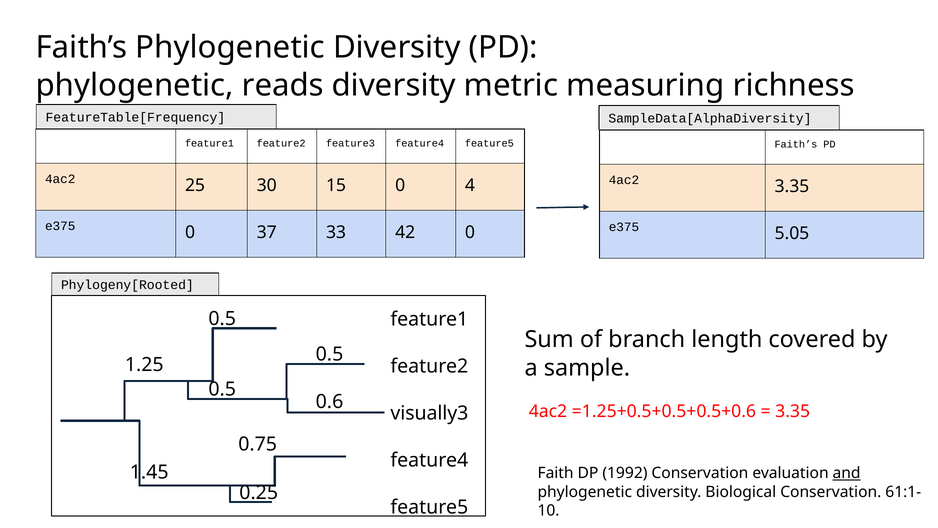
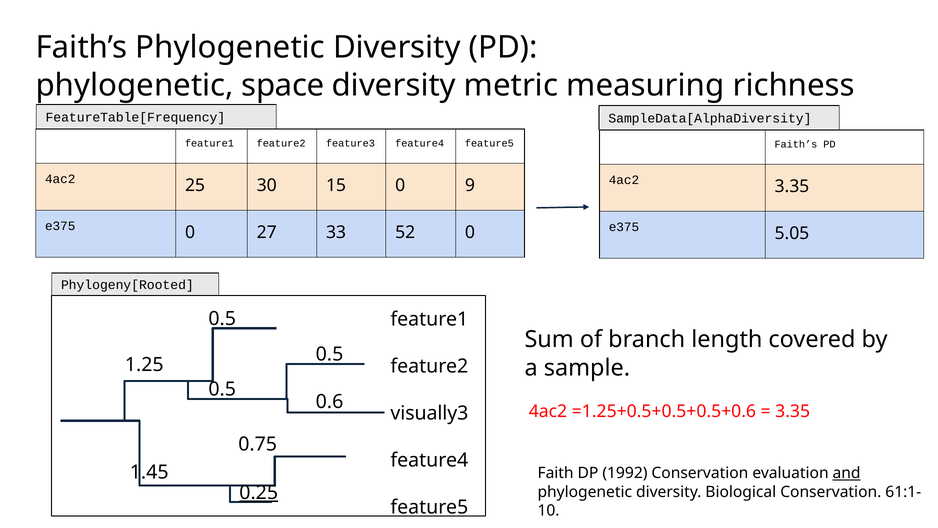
reads: reads -> space (283, 85)
4: 4 -> 9 (470, 186)
37: 37 -> 27 (267, 232)
42: 42 -> 52 (405, 232)
0.25 underline: none -> present (259, 492)
